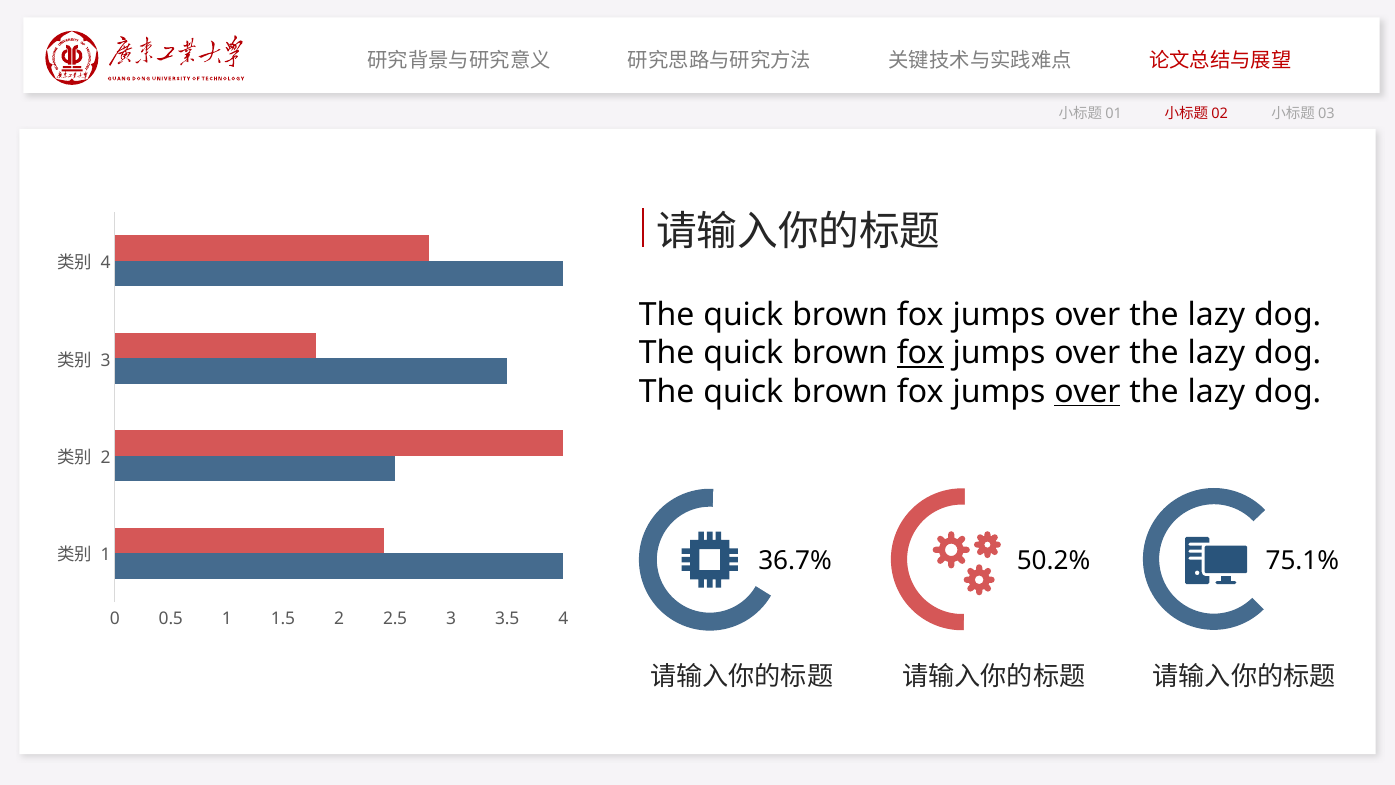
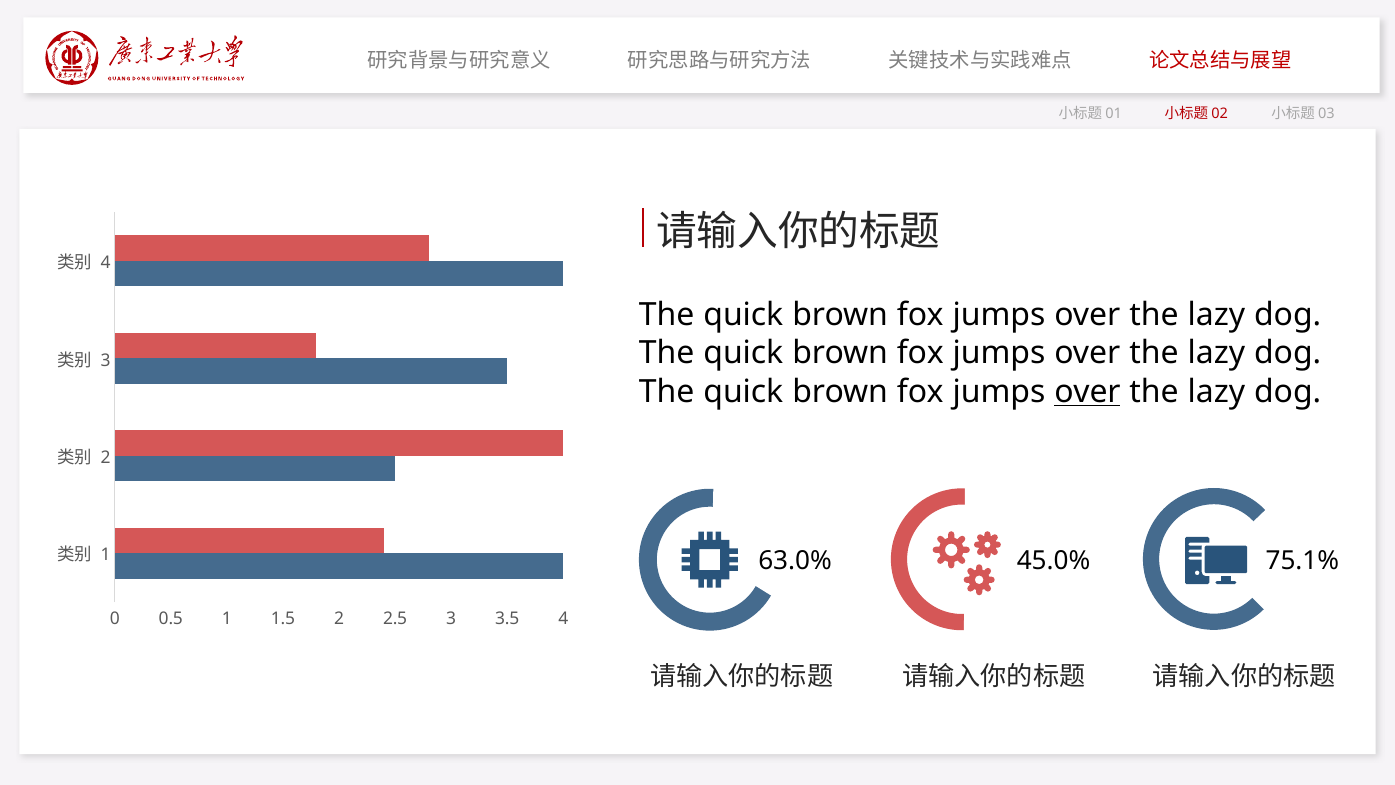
fox underline: present -> none (920, 353)
50.2%: 50.2% -> 45.0% (1054, 561)
36.7%: 36.7% -> 63.0% (795, 561)
